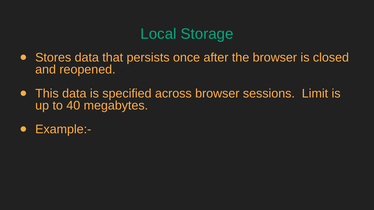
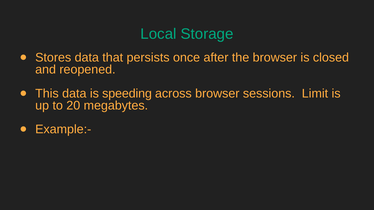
specified: specified -> speeding (127, 94)
40: 40 -> 20 (73, 106)
